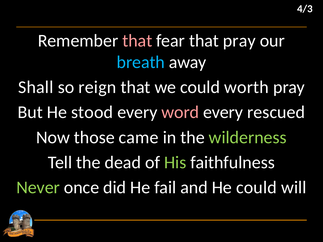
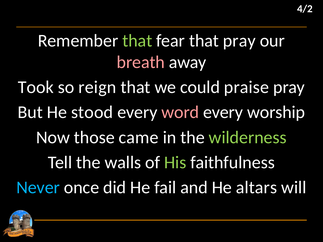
4/3: 4/3 -> 4/2 (305, 9)
that colour: pink -> light green (137, 41)
breath colour: light blue -> pink (141, 62)
Shall: Shall -> Took (36, 87)
worth: worth -> praise (246, 87)
rescued: rescued -> worship (276, 112)
dead: dead -> walls (123, 163)
Never colour: light green -> light blue (38, 188)
He could: could -> altars (256, 188)
